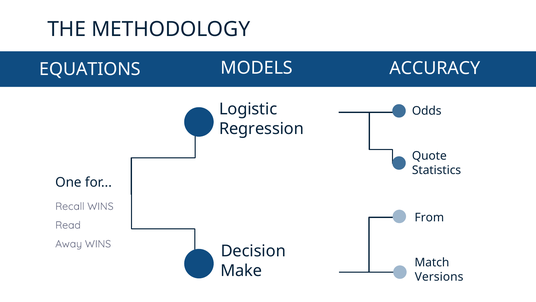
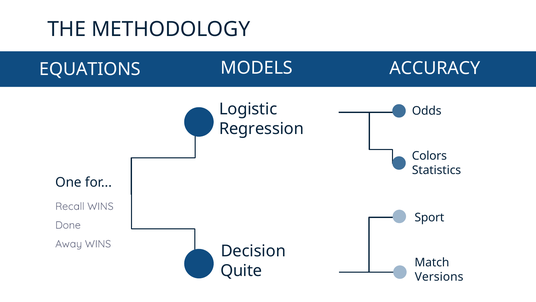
Quote: Quote -> Colors (429, 156)
From: From -> Sport (429, 217)
Read: Read -> Done (68, 225)
Make: Make -> Quite (241, 270)
